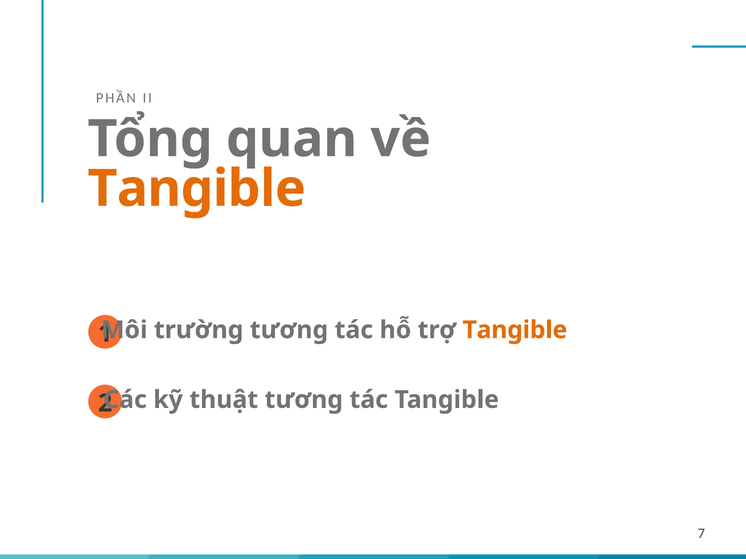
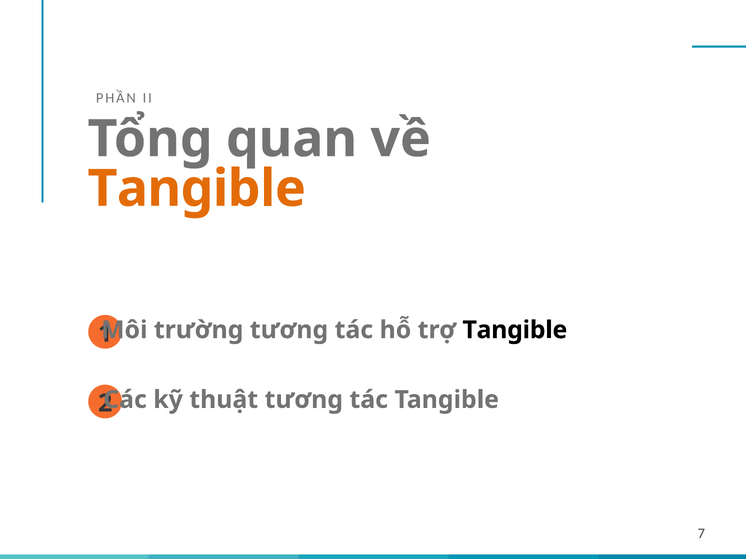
Tangible colour: orange -> black (515, 330)
